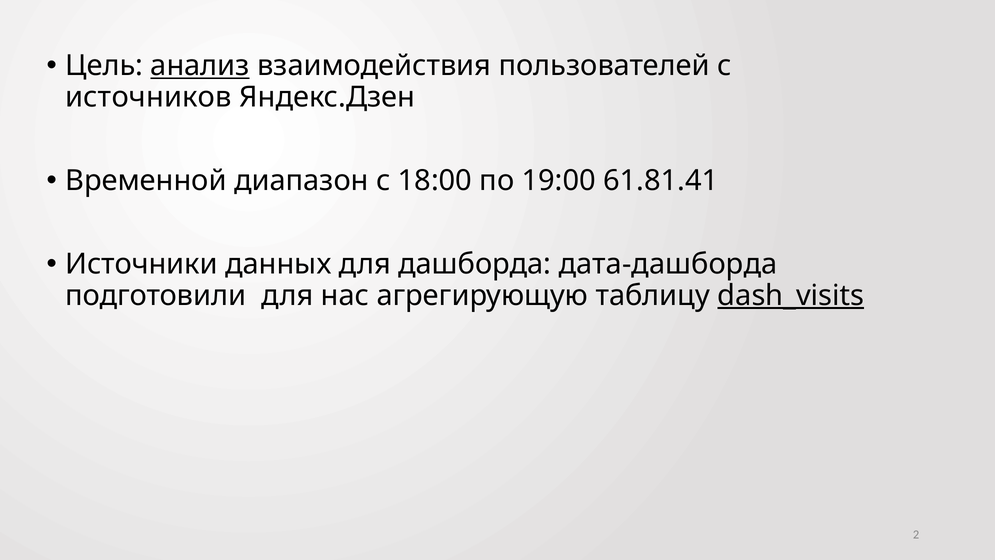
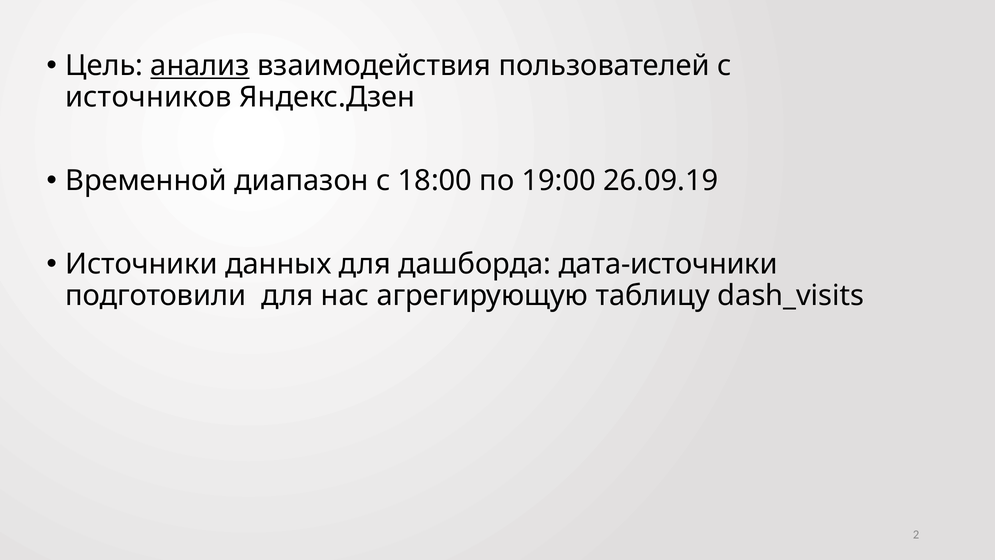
61.81.41: 61.81.41 -> 26.09.19 (661, 181)
дата-дашборда: дата-дашборда -> дата-источники (668, 264)
dash_visits underline: present -> none (791, 295)
